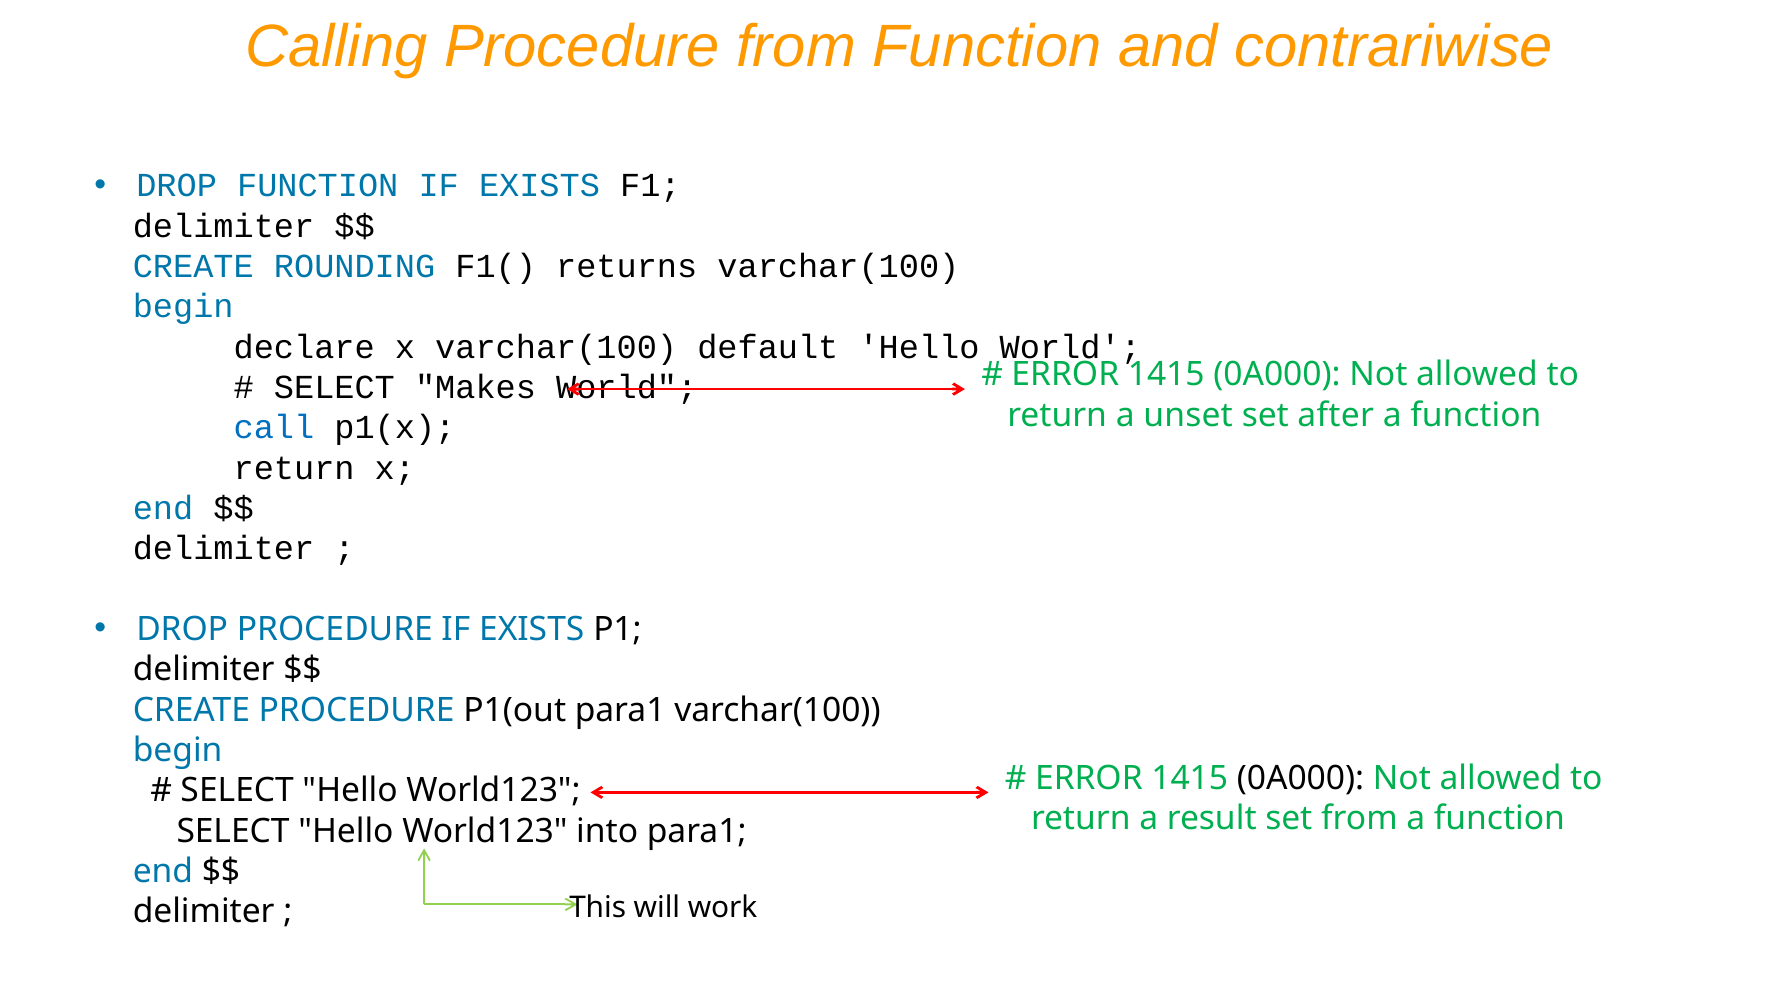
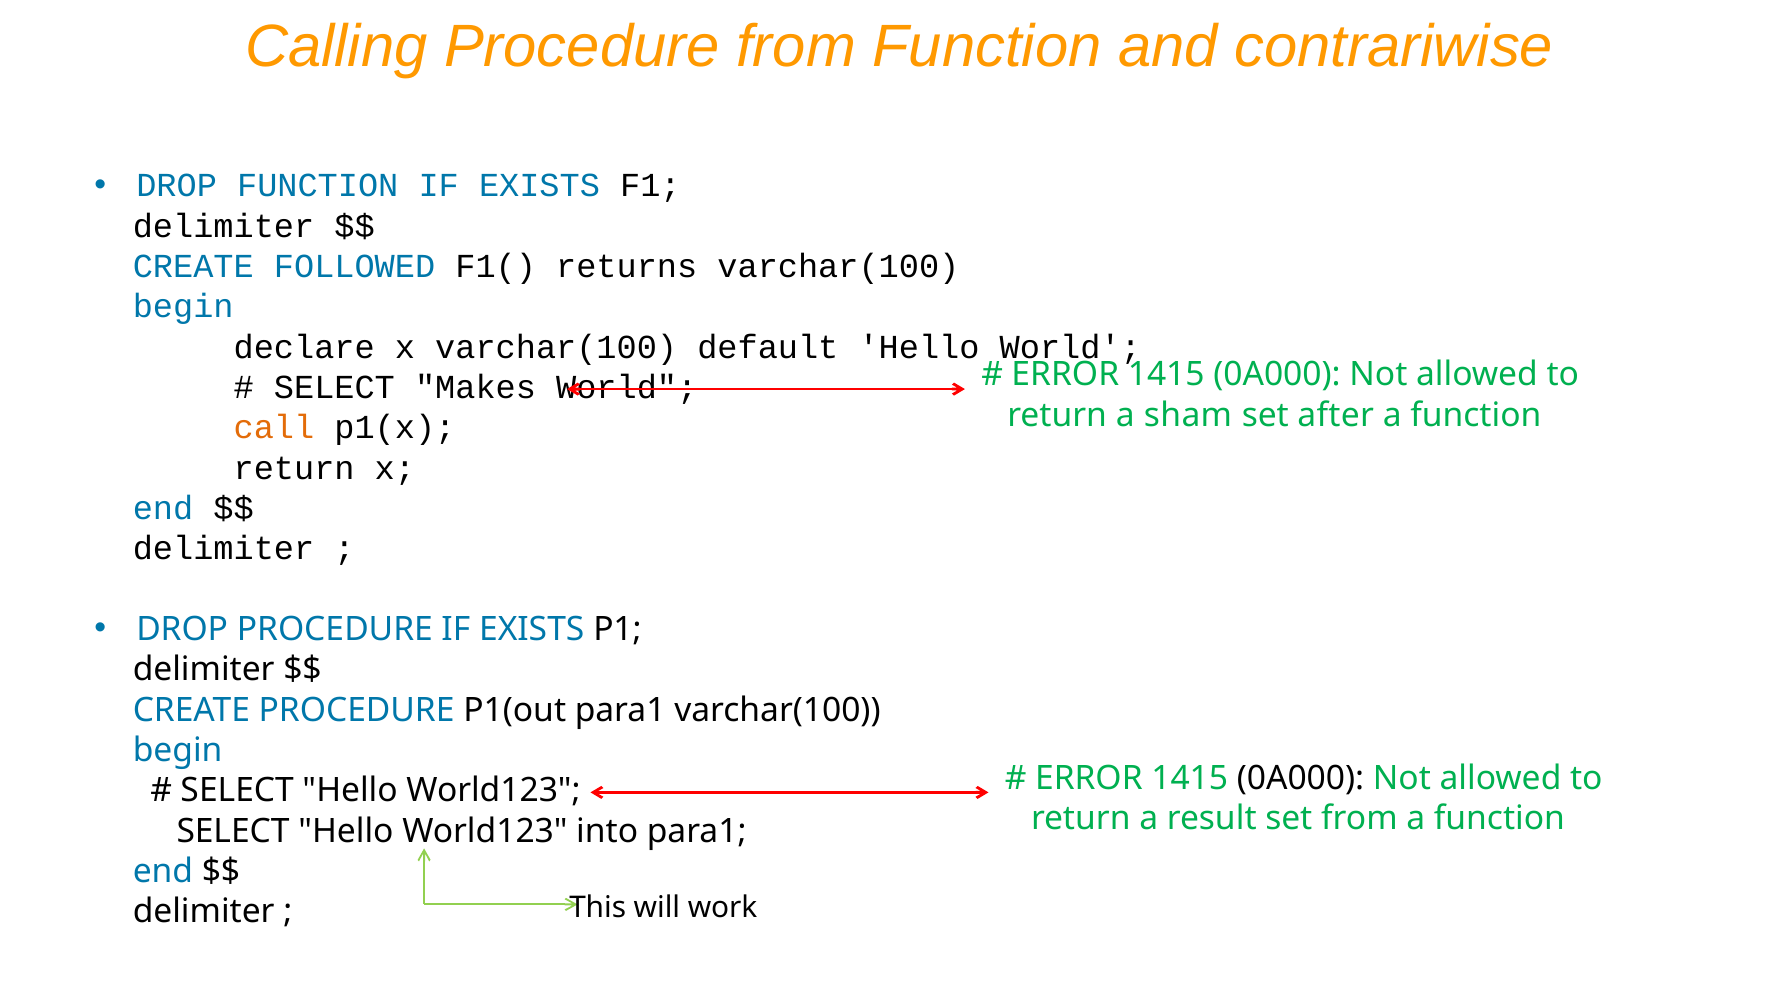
ROUNDING: ROUNDING -> FOLLOWED (355, 266)
unset: unset -> sham (1188, 415)
call colour: blue -> orange (274, 428)
